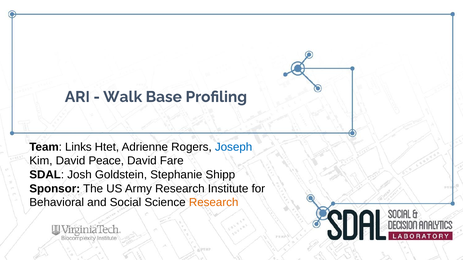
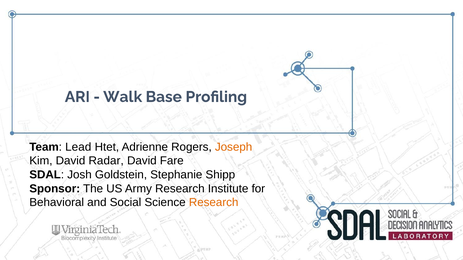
Links: Links -> Lead (78, 147)
Joseph colour: blue -> orange (234, 147)
Peace: Peace -> Radar (106, 161)
